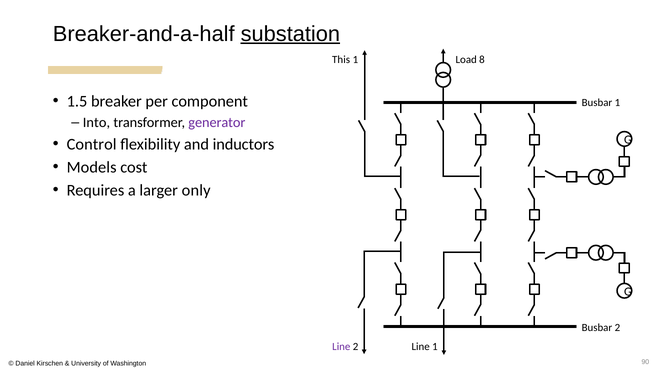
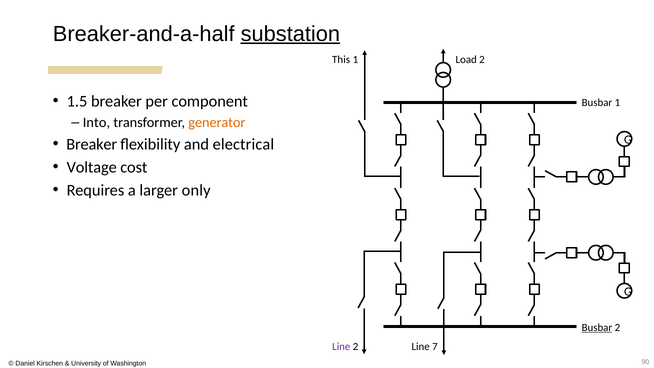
Load 8: 8 -> 2 (482, 60)
generator colour: purple -> orange (217, 123)
Control: Control -> Breaker (92, 144)
inductors: inductors -> electrical (243, 144)
Models: Models -> Voltage (92, 167)
Busbar underline: none -> present (597, 327)
Line 1: 1 -> 7 (435, 346)
